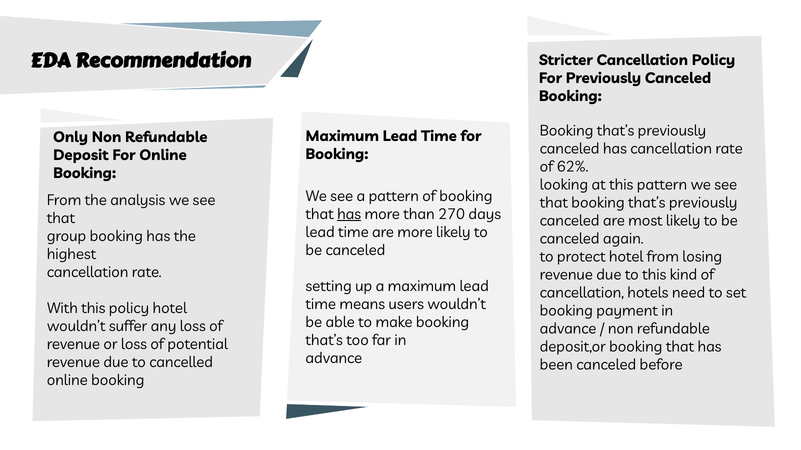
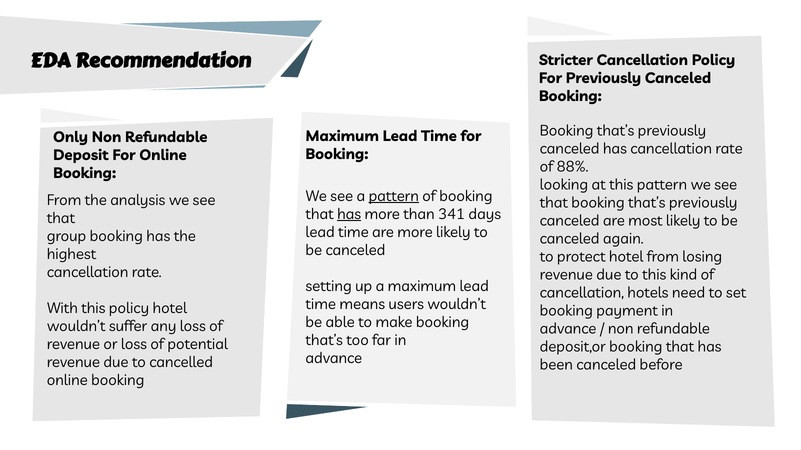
62%: 62% -> 88% (572, 167)
pattern underline: none -> present (394, 196)
270: 270 -> 341 (452, 214)
